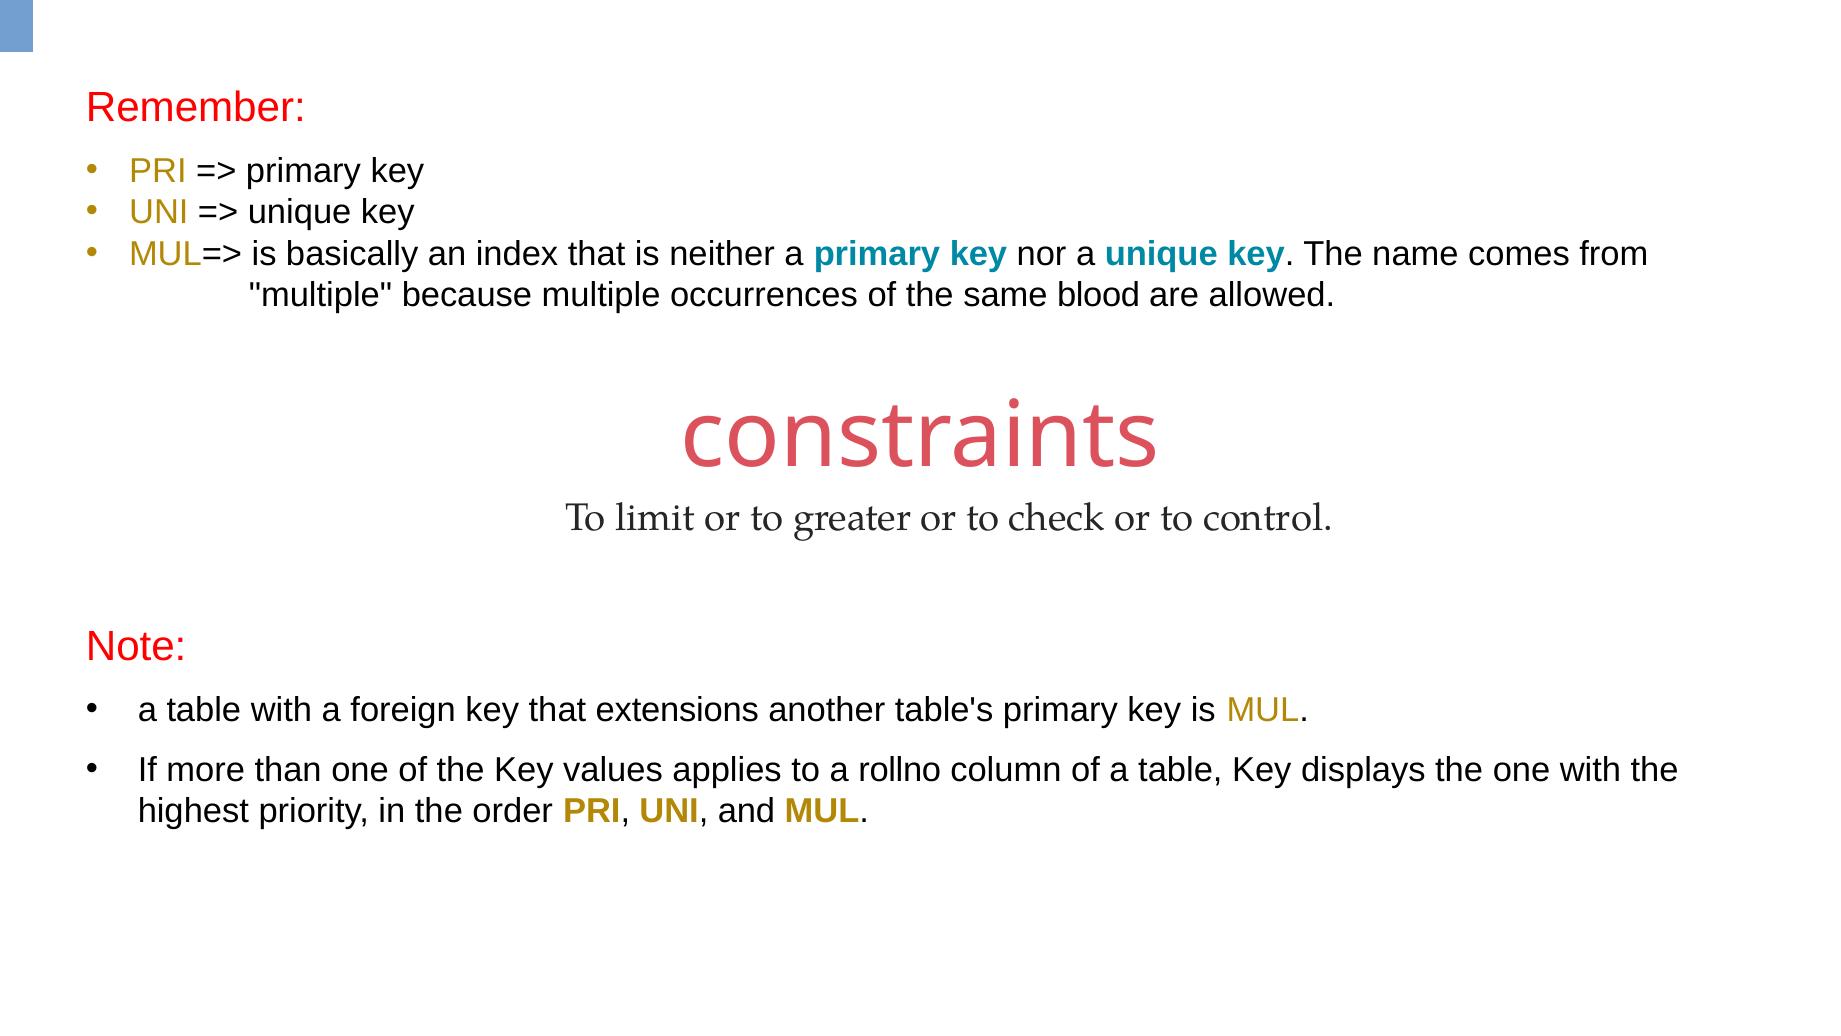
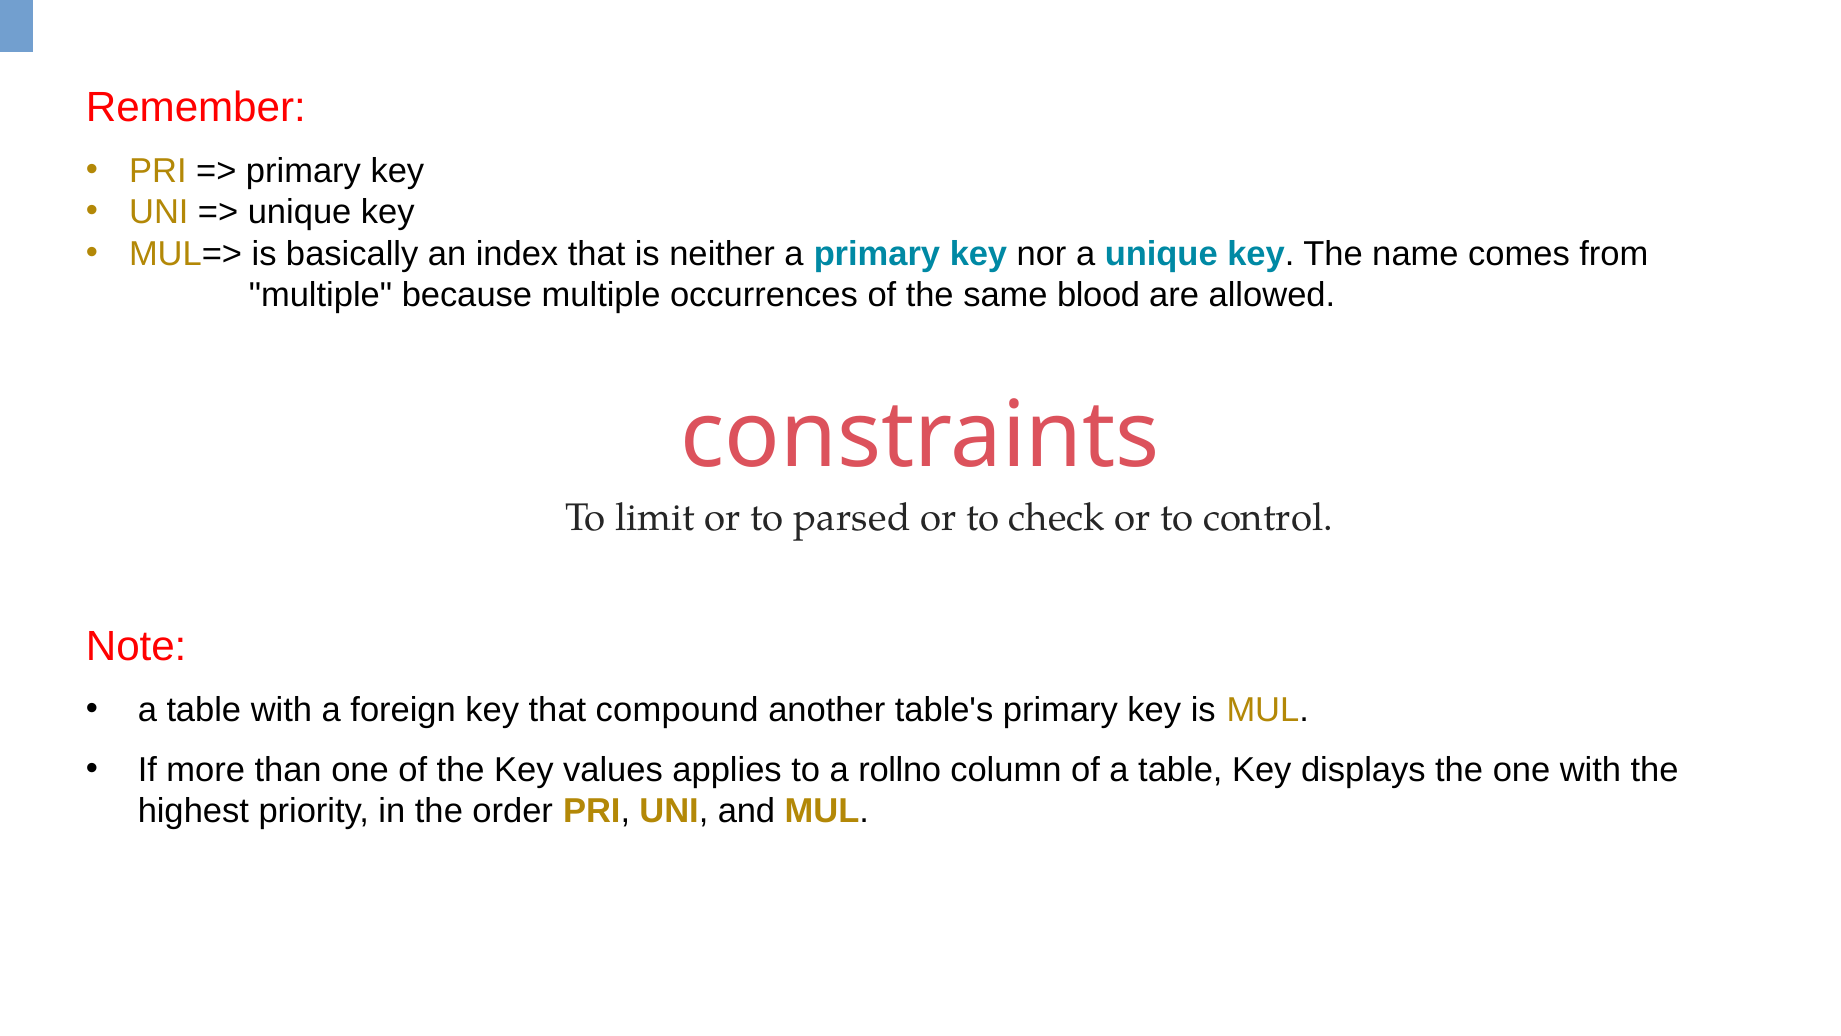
greater: greater -> parsed (852, 518)
extensions: extensions -> compound (677, 710)
